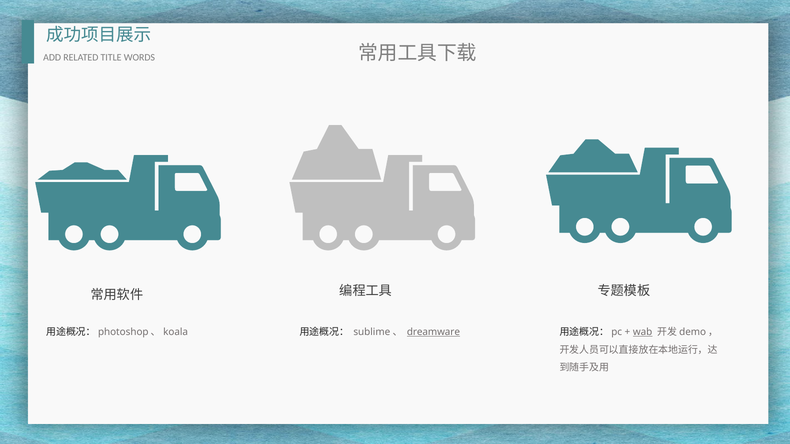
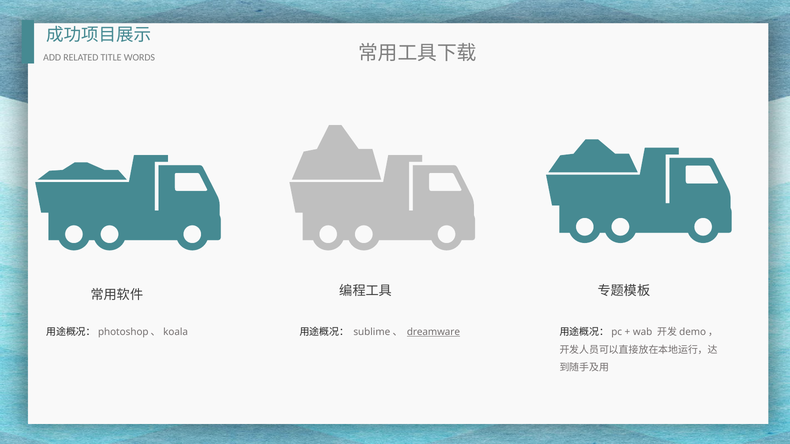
wab underline: present -> none (643, 332)
